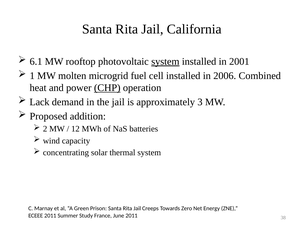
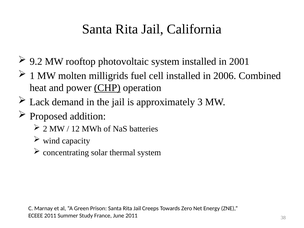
6.1: 6.1 -> 9.2 (36, 62)
system underline: present -> none (165, 62)
microgrid: microgrid -> milligrids (108, 76)
